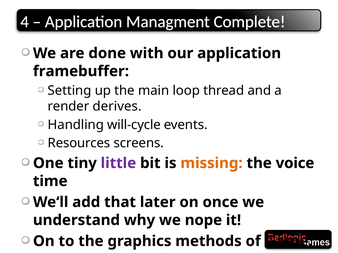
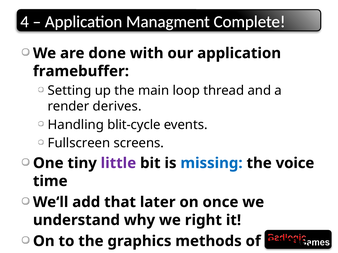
will-cycle: will-cycle -> blit-cycle (134, 125)
Resources: Resources -> Fullscreen (79, 143)
missing colour: orange -> blue (212, 163)
nope: nope -> right (203, 221)
